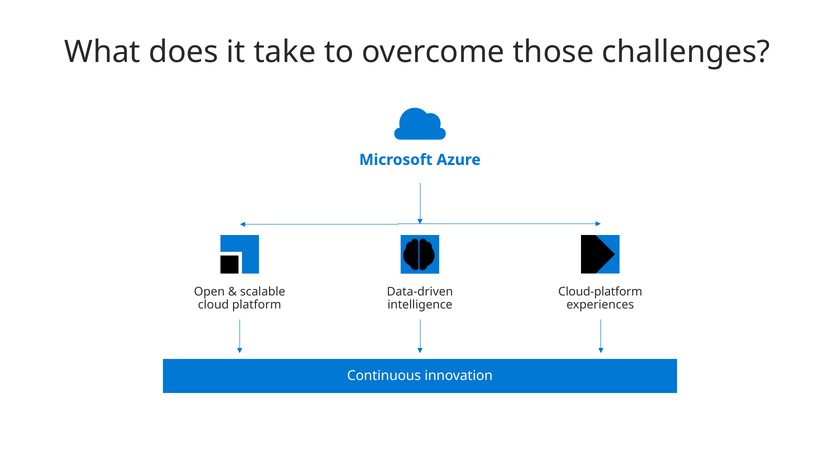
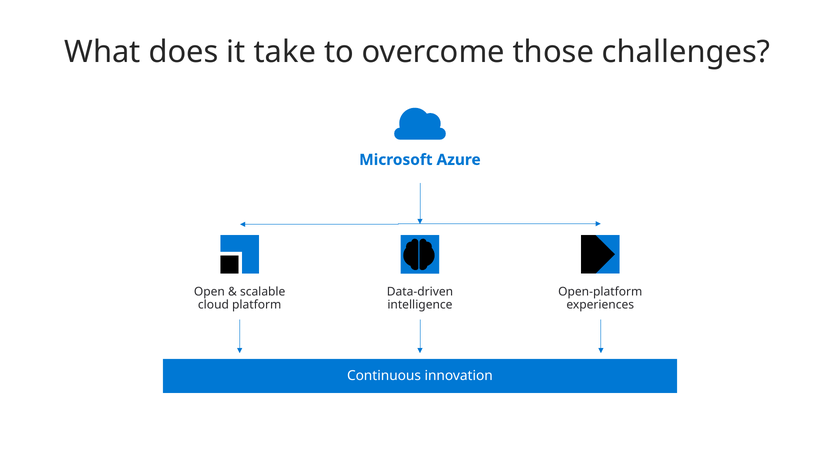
Cloud-platform: Cloud-platform -> Open-platform (600, 291)
